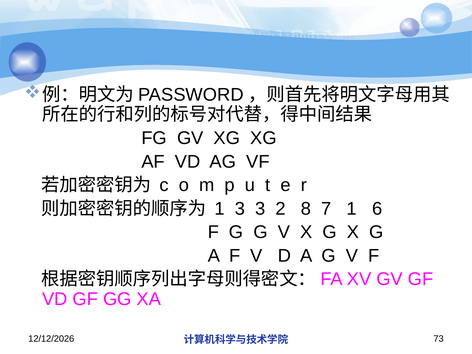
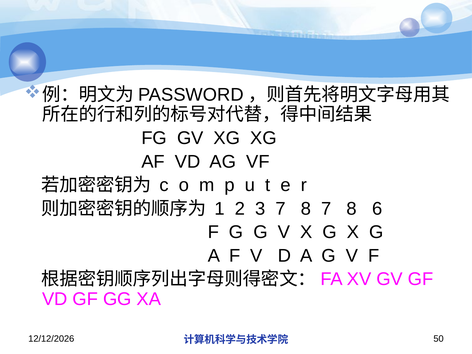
1 3: 3 -> 2 (240, 209)
3 2: 2 -> 7 (281, 209)
8 7 1: 1 -> 8 (352, 209)
73: 73 -> 50 (439, 339)
